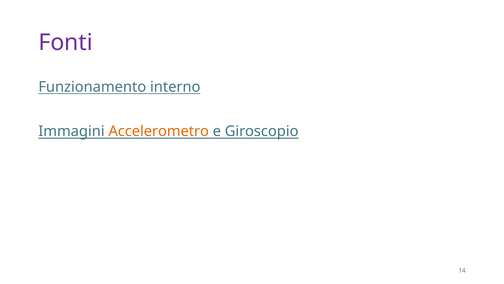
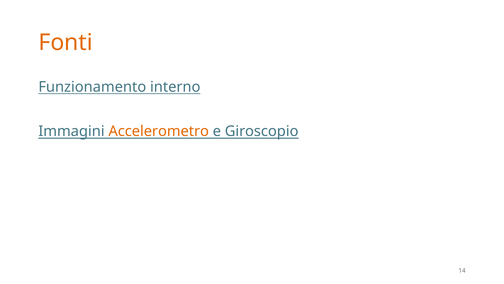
Fonti colour: purple -> orange (66, 42)
